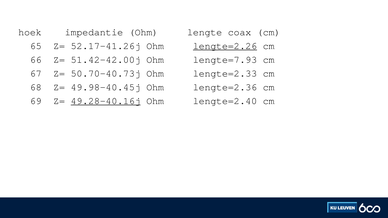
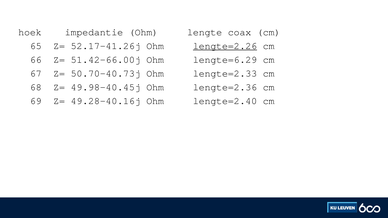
51.42-42.00j: 51.42-42.00j -> 51.42-66.00j (106, 60)
lengte=7.93: lengte=7.93 -> lengte=6.29 (225, 60)
49.28-40.16j underline: present -> none (106, 101)
